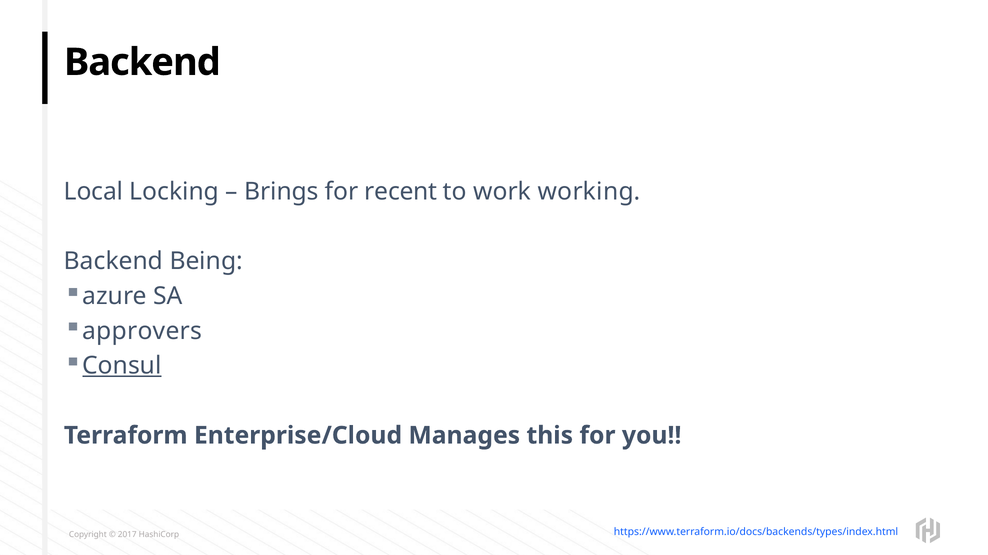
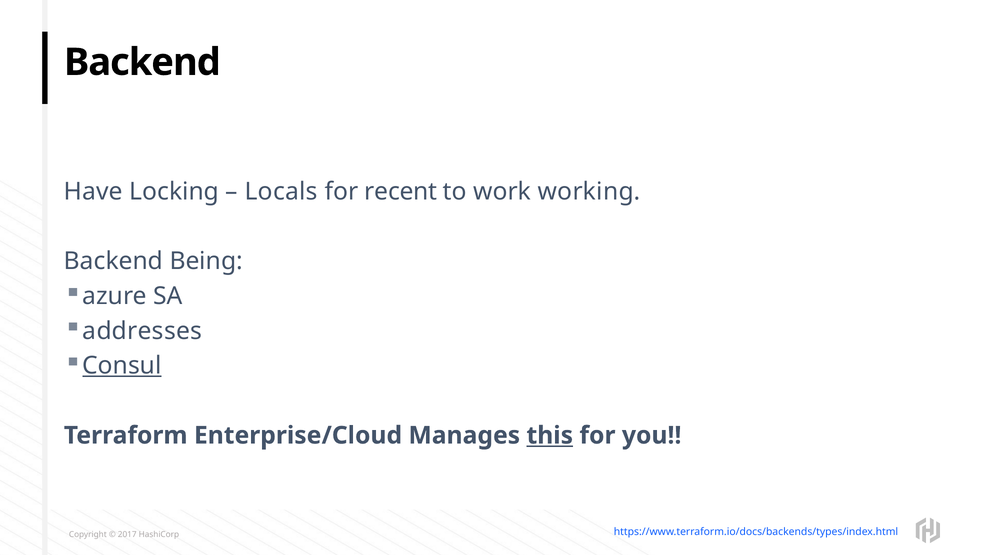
Local: Local -> Have (93, 192)
Brings: Brings -> Locals (281, 192)
approvers: approvers -> addresses (142, 331)
this underline: none -> present (550, 436)
